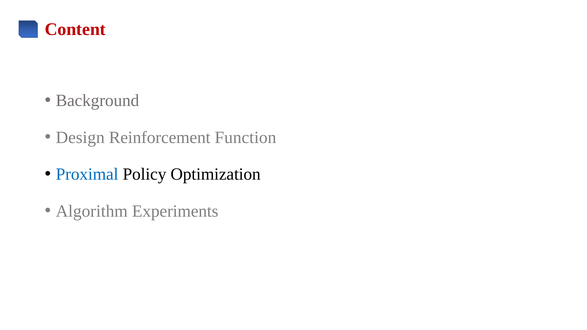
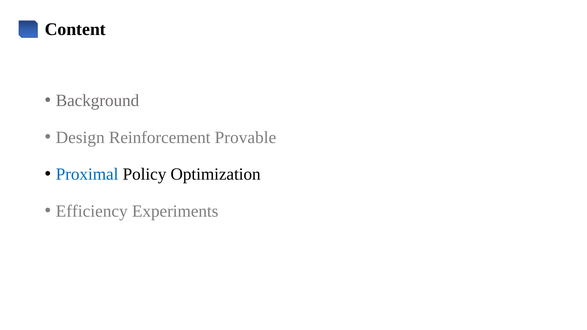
Content colour: red -> black (75, 29)
Function: Function -> Provable (245, 138)
Algorithm: Algorithm -> Efficiency (92, 211)
